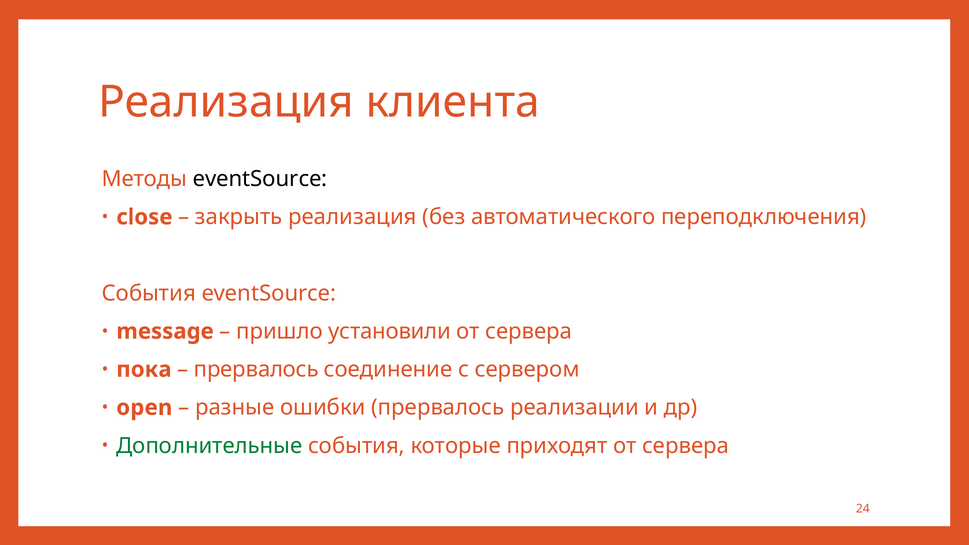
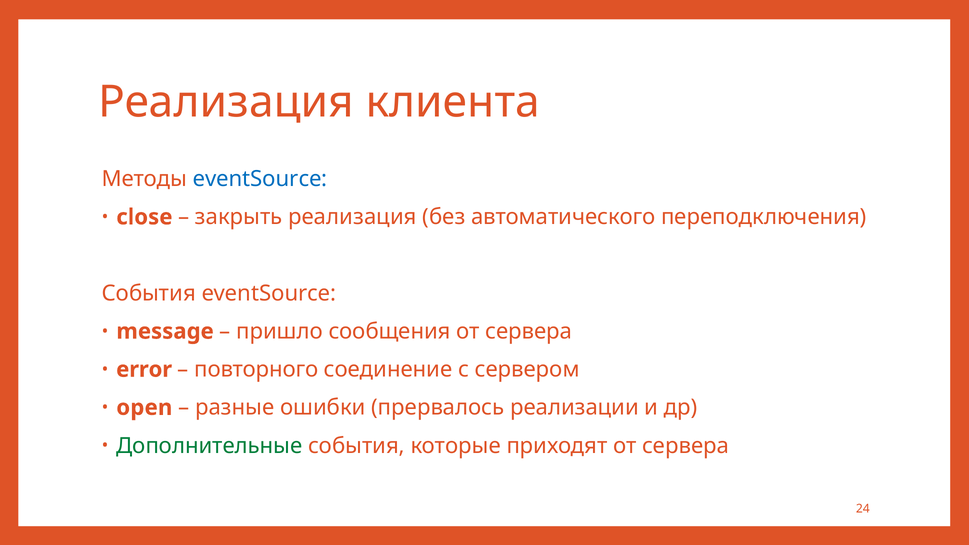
eventSource colour: black -> blue (260, 179)
установили: установили -> сообщения (390, 331)
пока: пока -> error (144, 370)
прервалось: прервалось -> повторного (256, 370)
